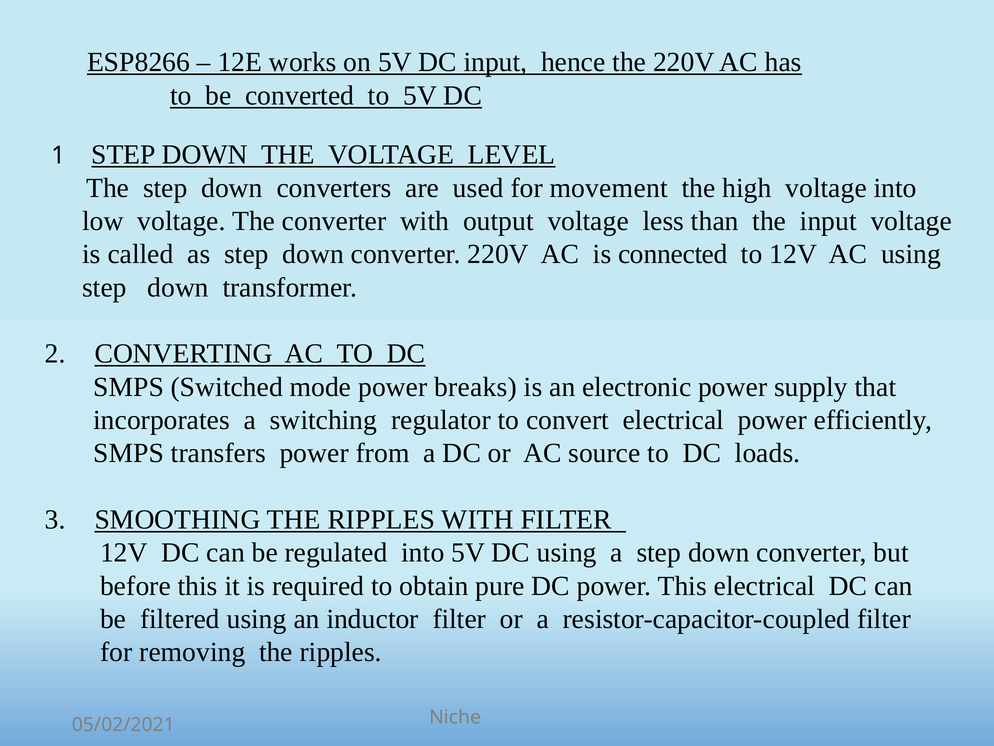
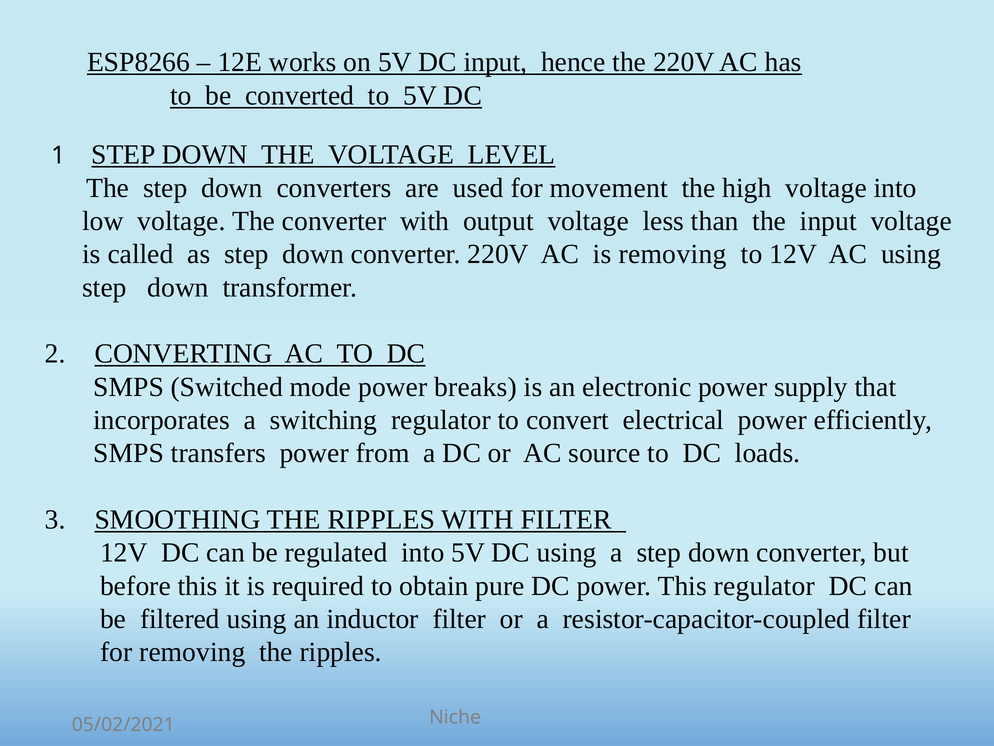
is connected: connected -> removing (673, 254)
This electrical: electrical -> regulator (764, 586)
